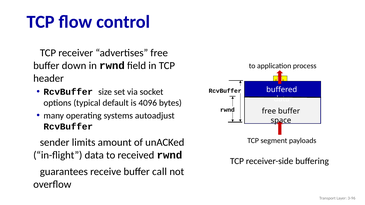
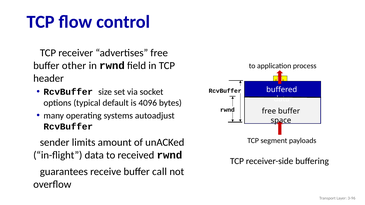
down: down -> other (74, 66)
